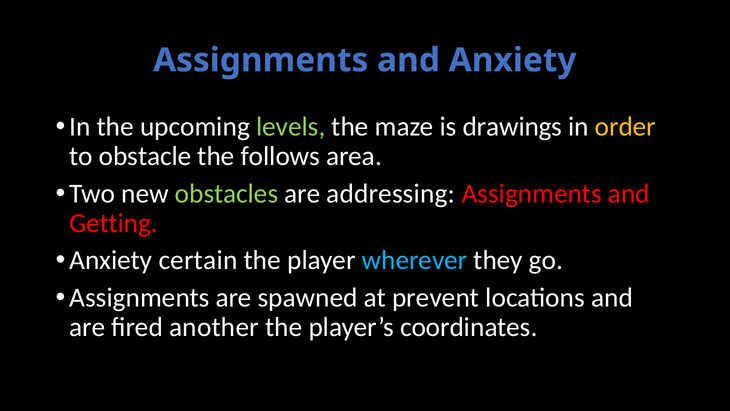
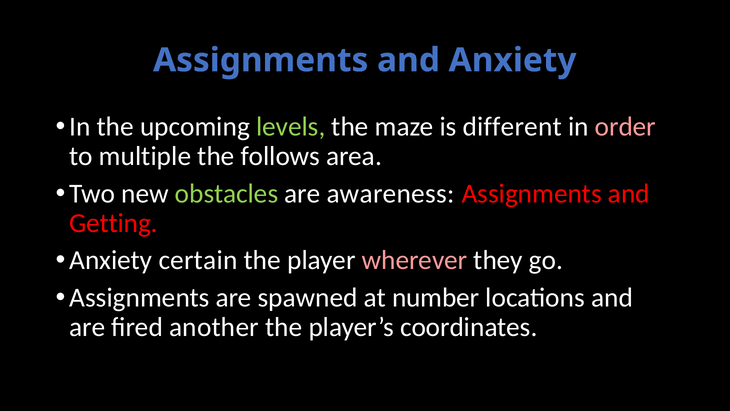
drawings: drawings -> different (512, 127)
order colour: yellow -> pink (625, 127)
obstacle: obstacle -> multiple (145, 156)
addressing: addressing -> awareness (391, 193)
wherever colour: light blue -> pink (415, 260)
prevent: prevent -> number (436, 297)
